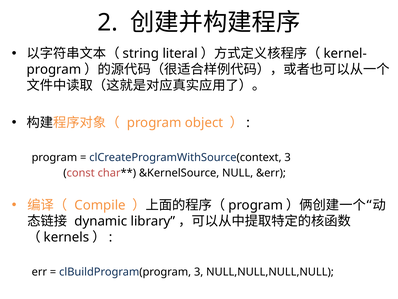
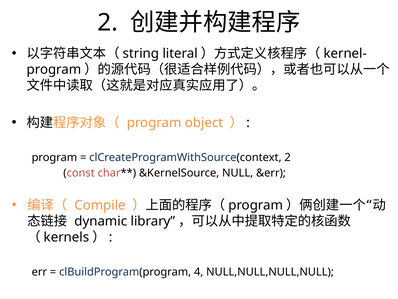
clCreateProgramWithSource(context 3: 3 -> 2 (288, 157)
clBuildProgram(program 3: 3 -> 4 (199, 272)
